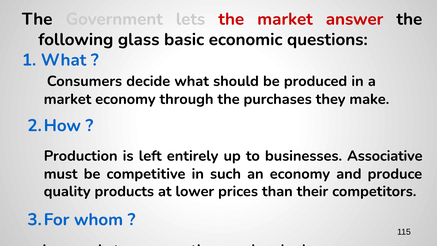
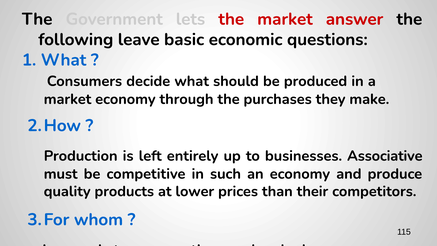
glass: glass -> leave (139, 39)
